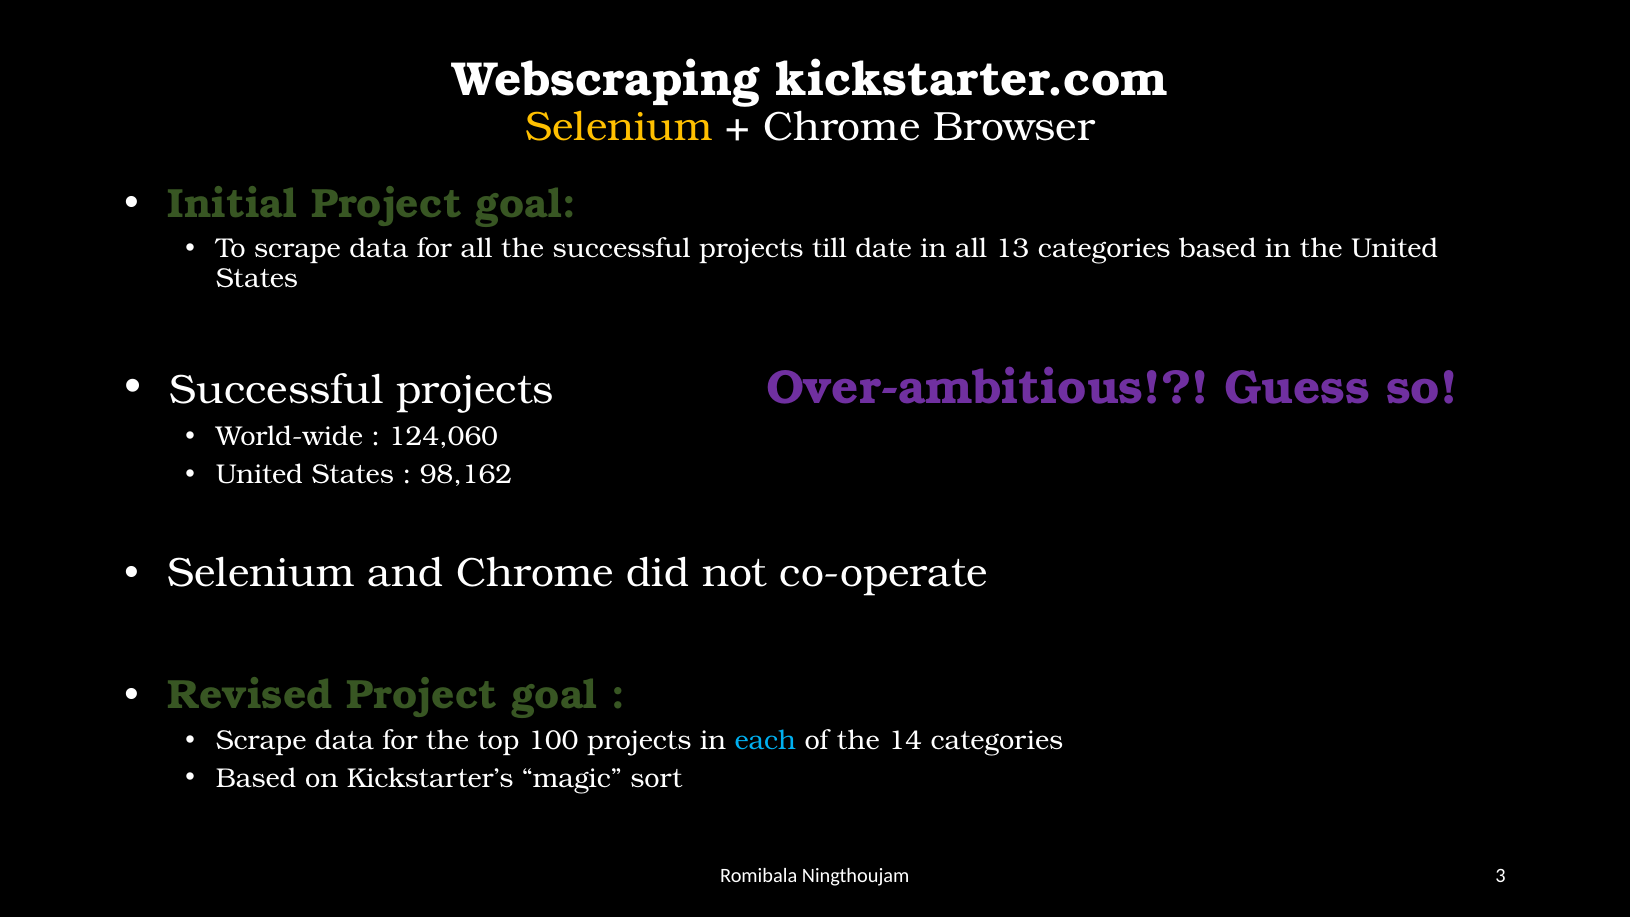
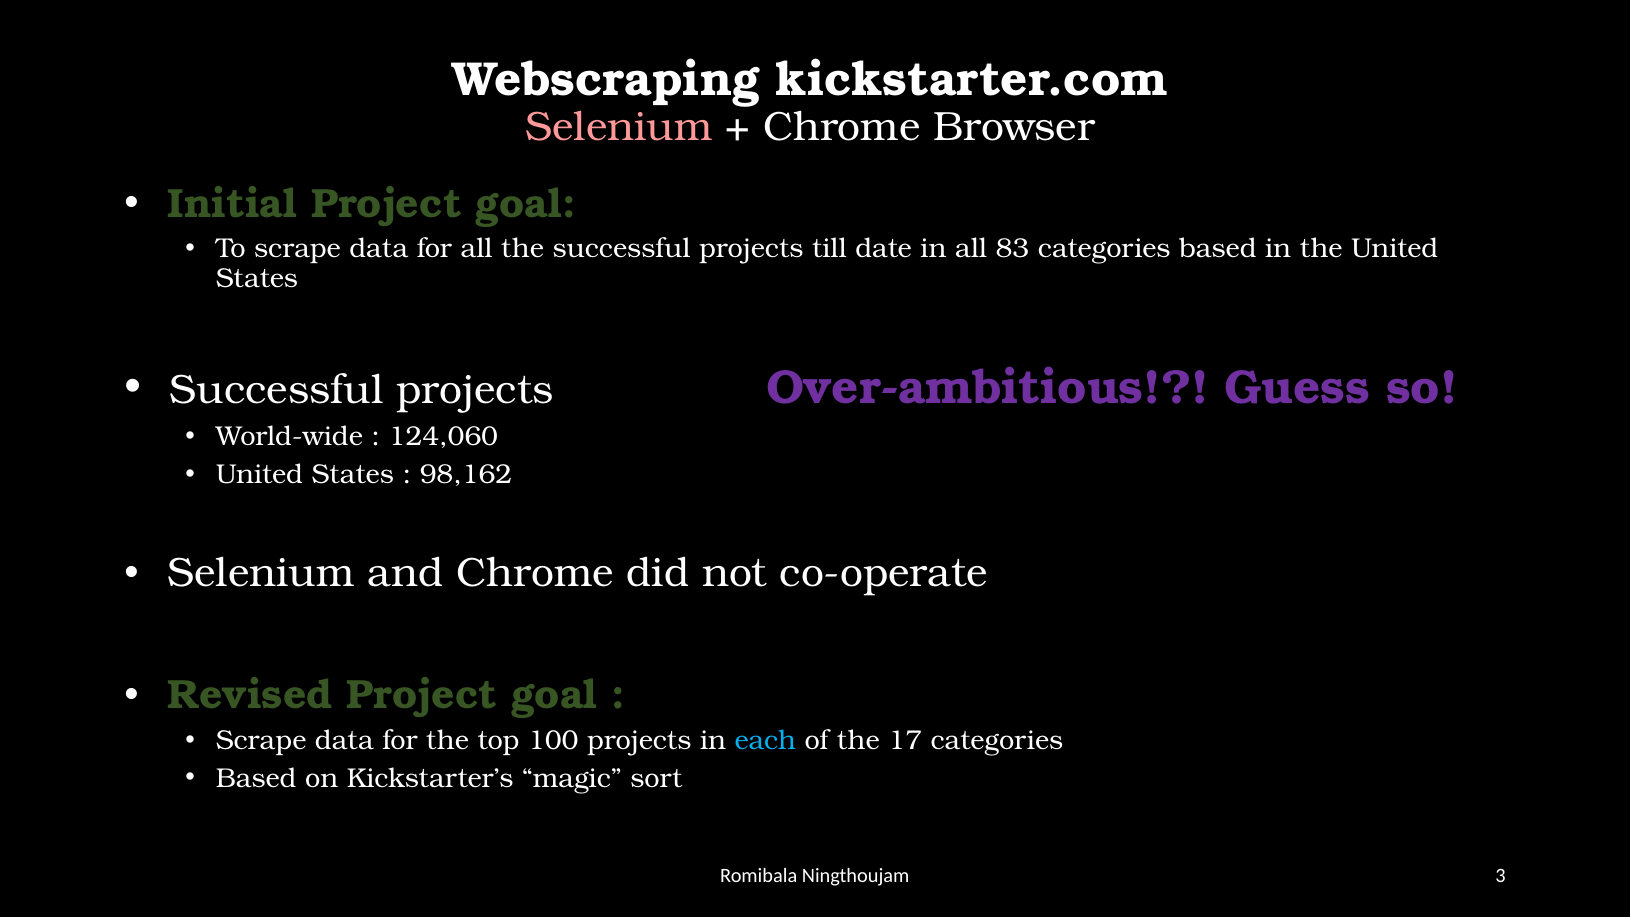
Selenium colour: yellow -> pink (619, 127)
13: 13 -> 83 (1013, 249)
14: 14 -> 17 (905, 740)
